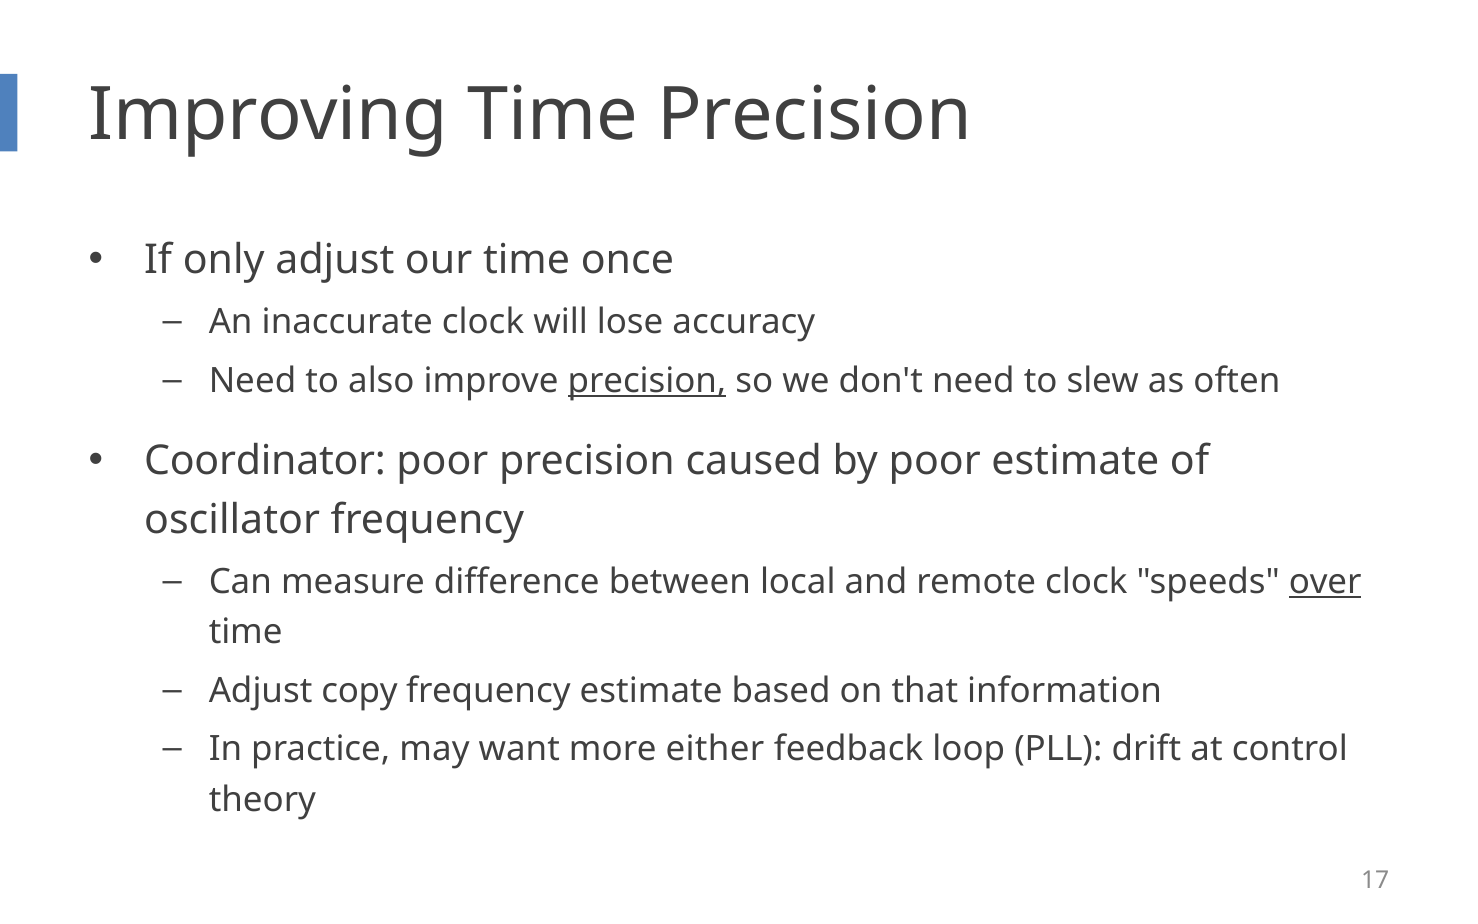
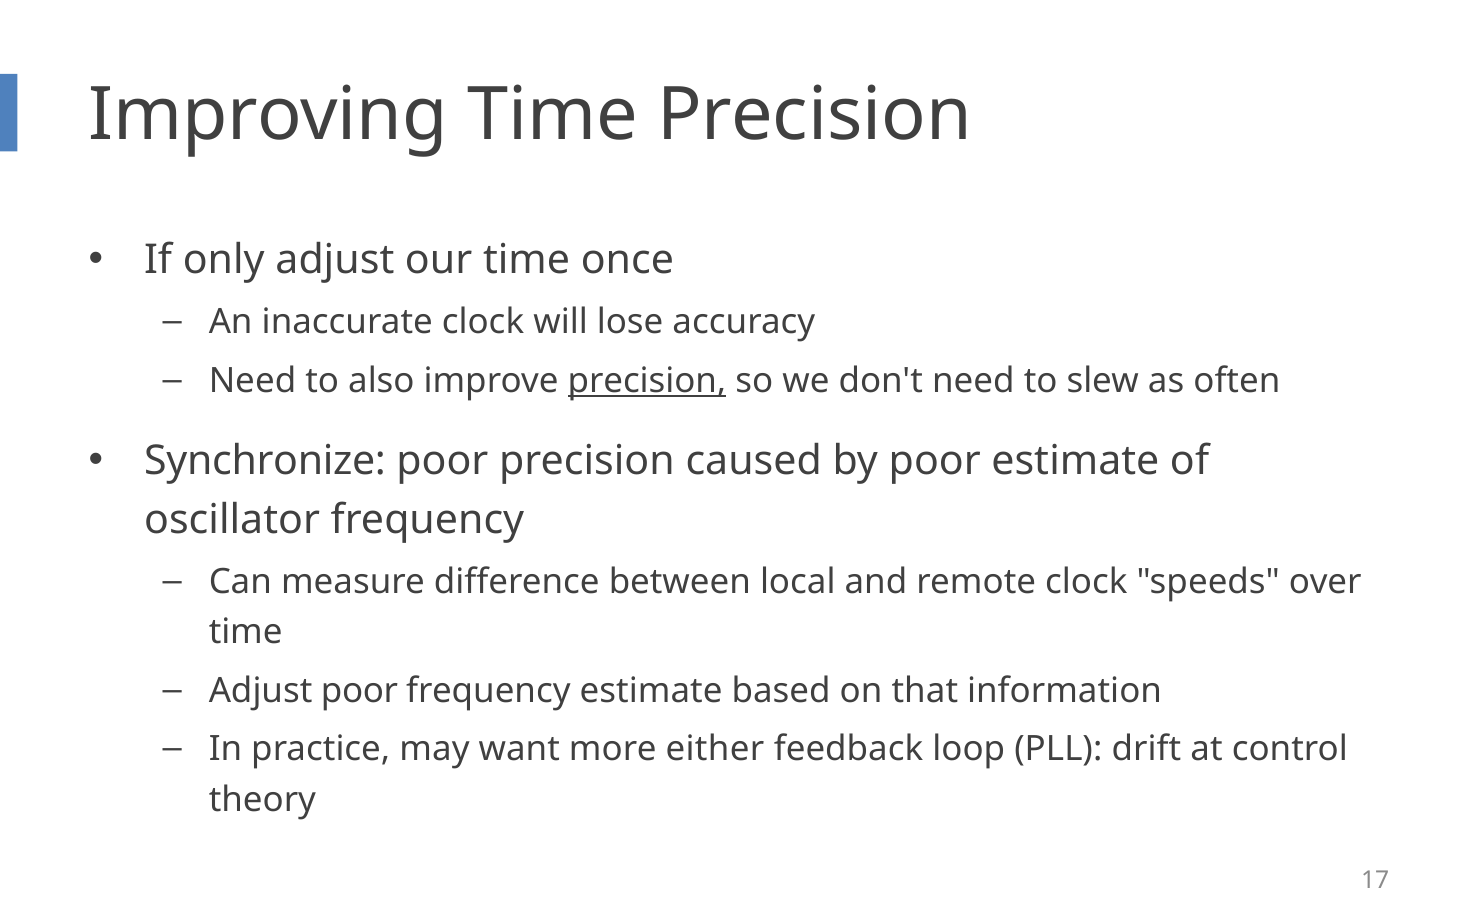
Coordinator: Coordinator -> Synchronize (265, 461)
over underline: present -> none (1325, 582)
Adjust copy: copy -> poor (360, 691)
